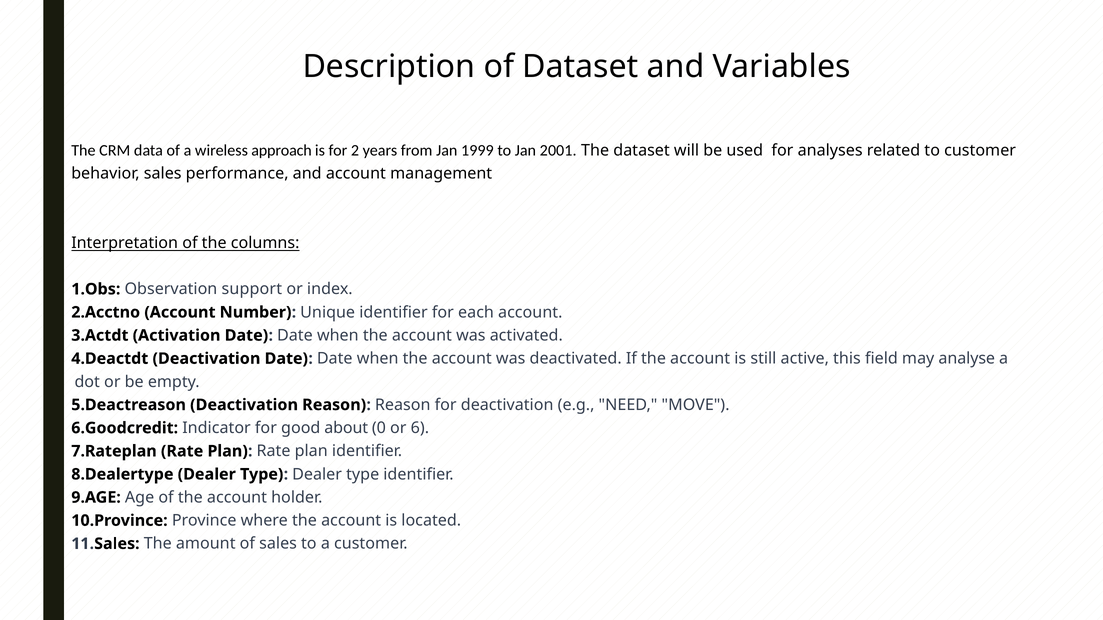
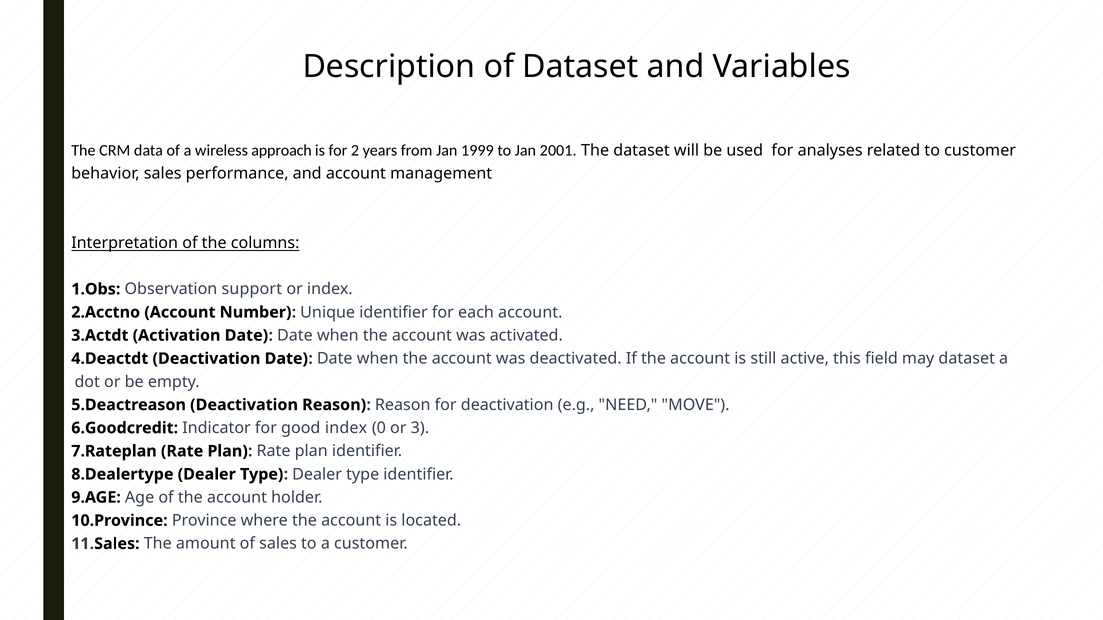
may analyse: analyse -> dataset (967, 359)
good about: about -> index (346, 428)
6: 6 -> 3 (420, 428)
